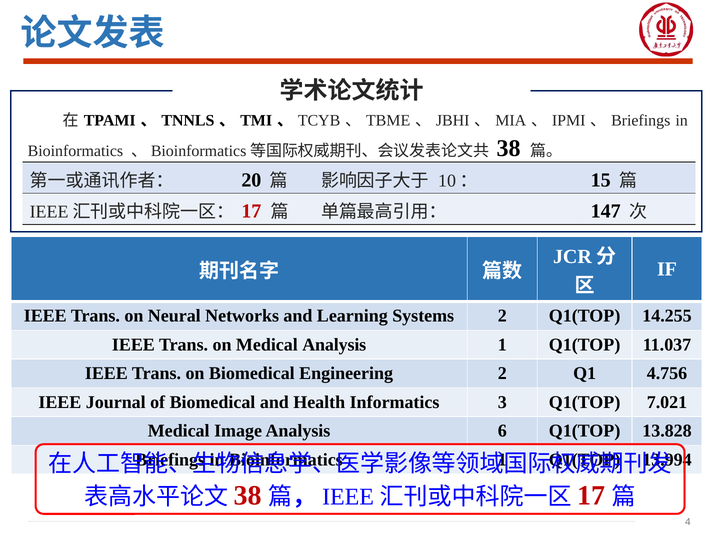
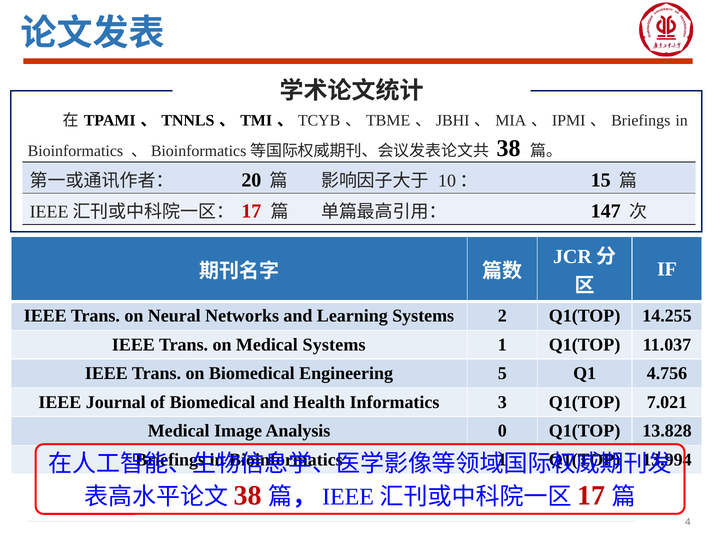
Medical Analysis: Analysis -> Systems (334, 345)
Engineering 2: 2 -> 5 (502, 374)
6: 6 -> 0 (502, 431)
